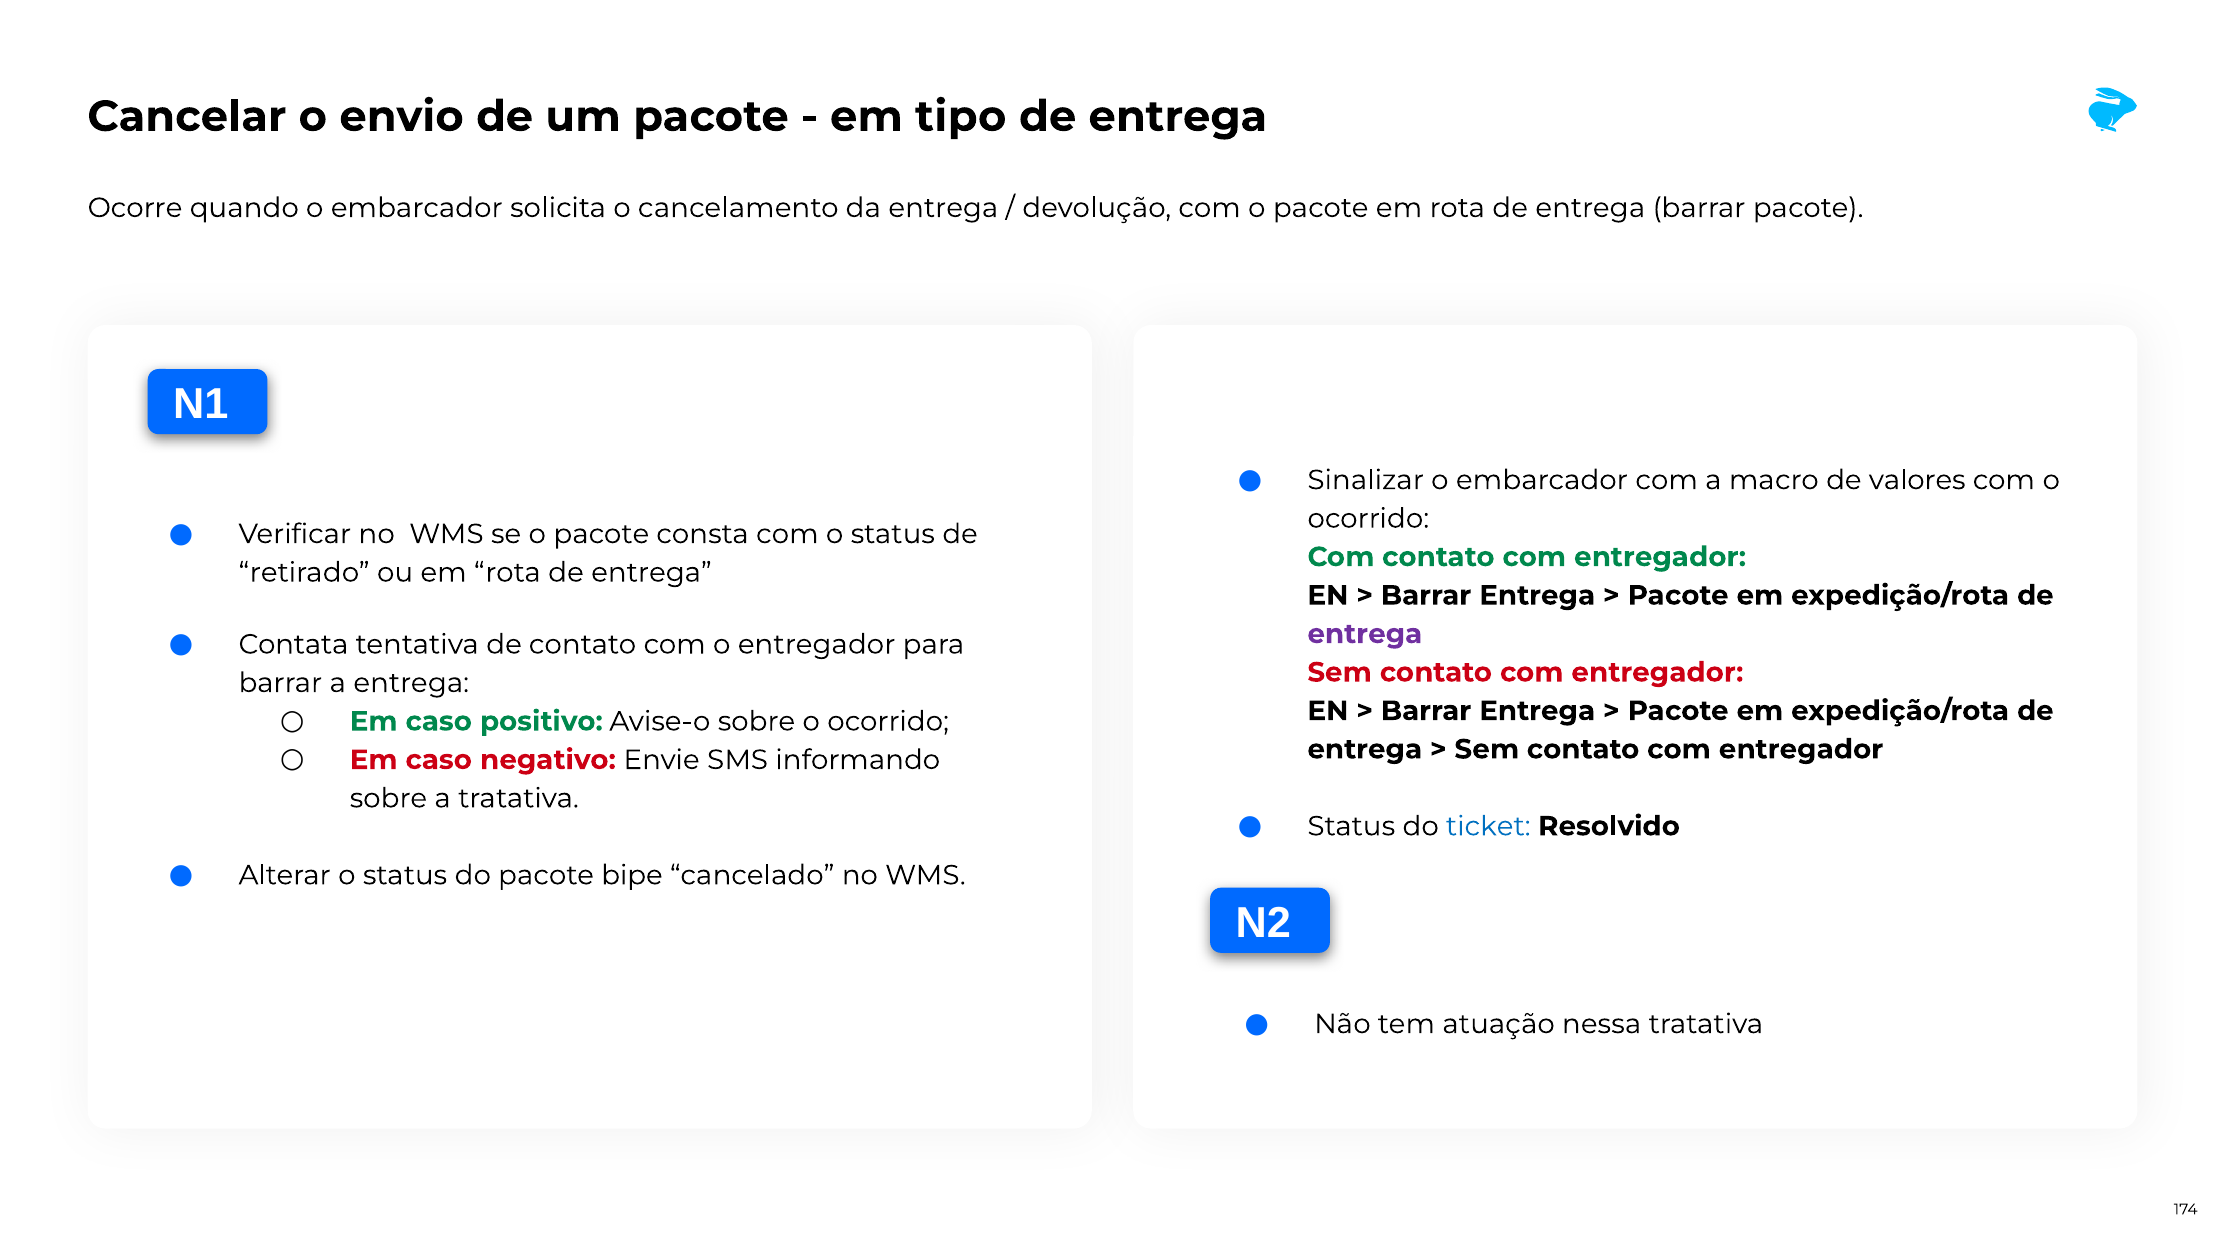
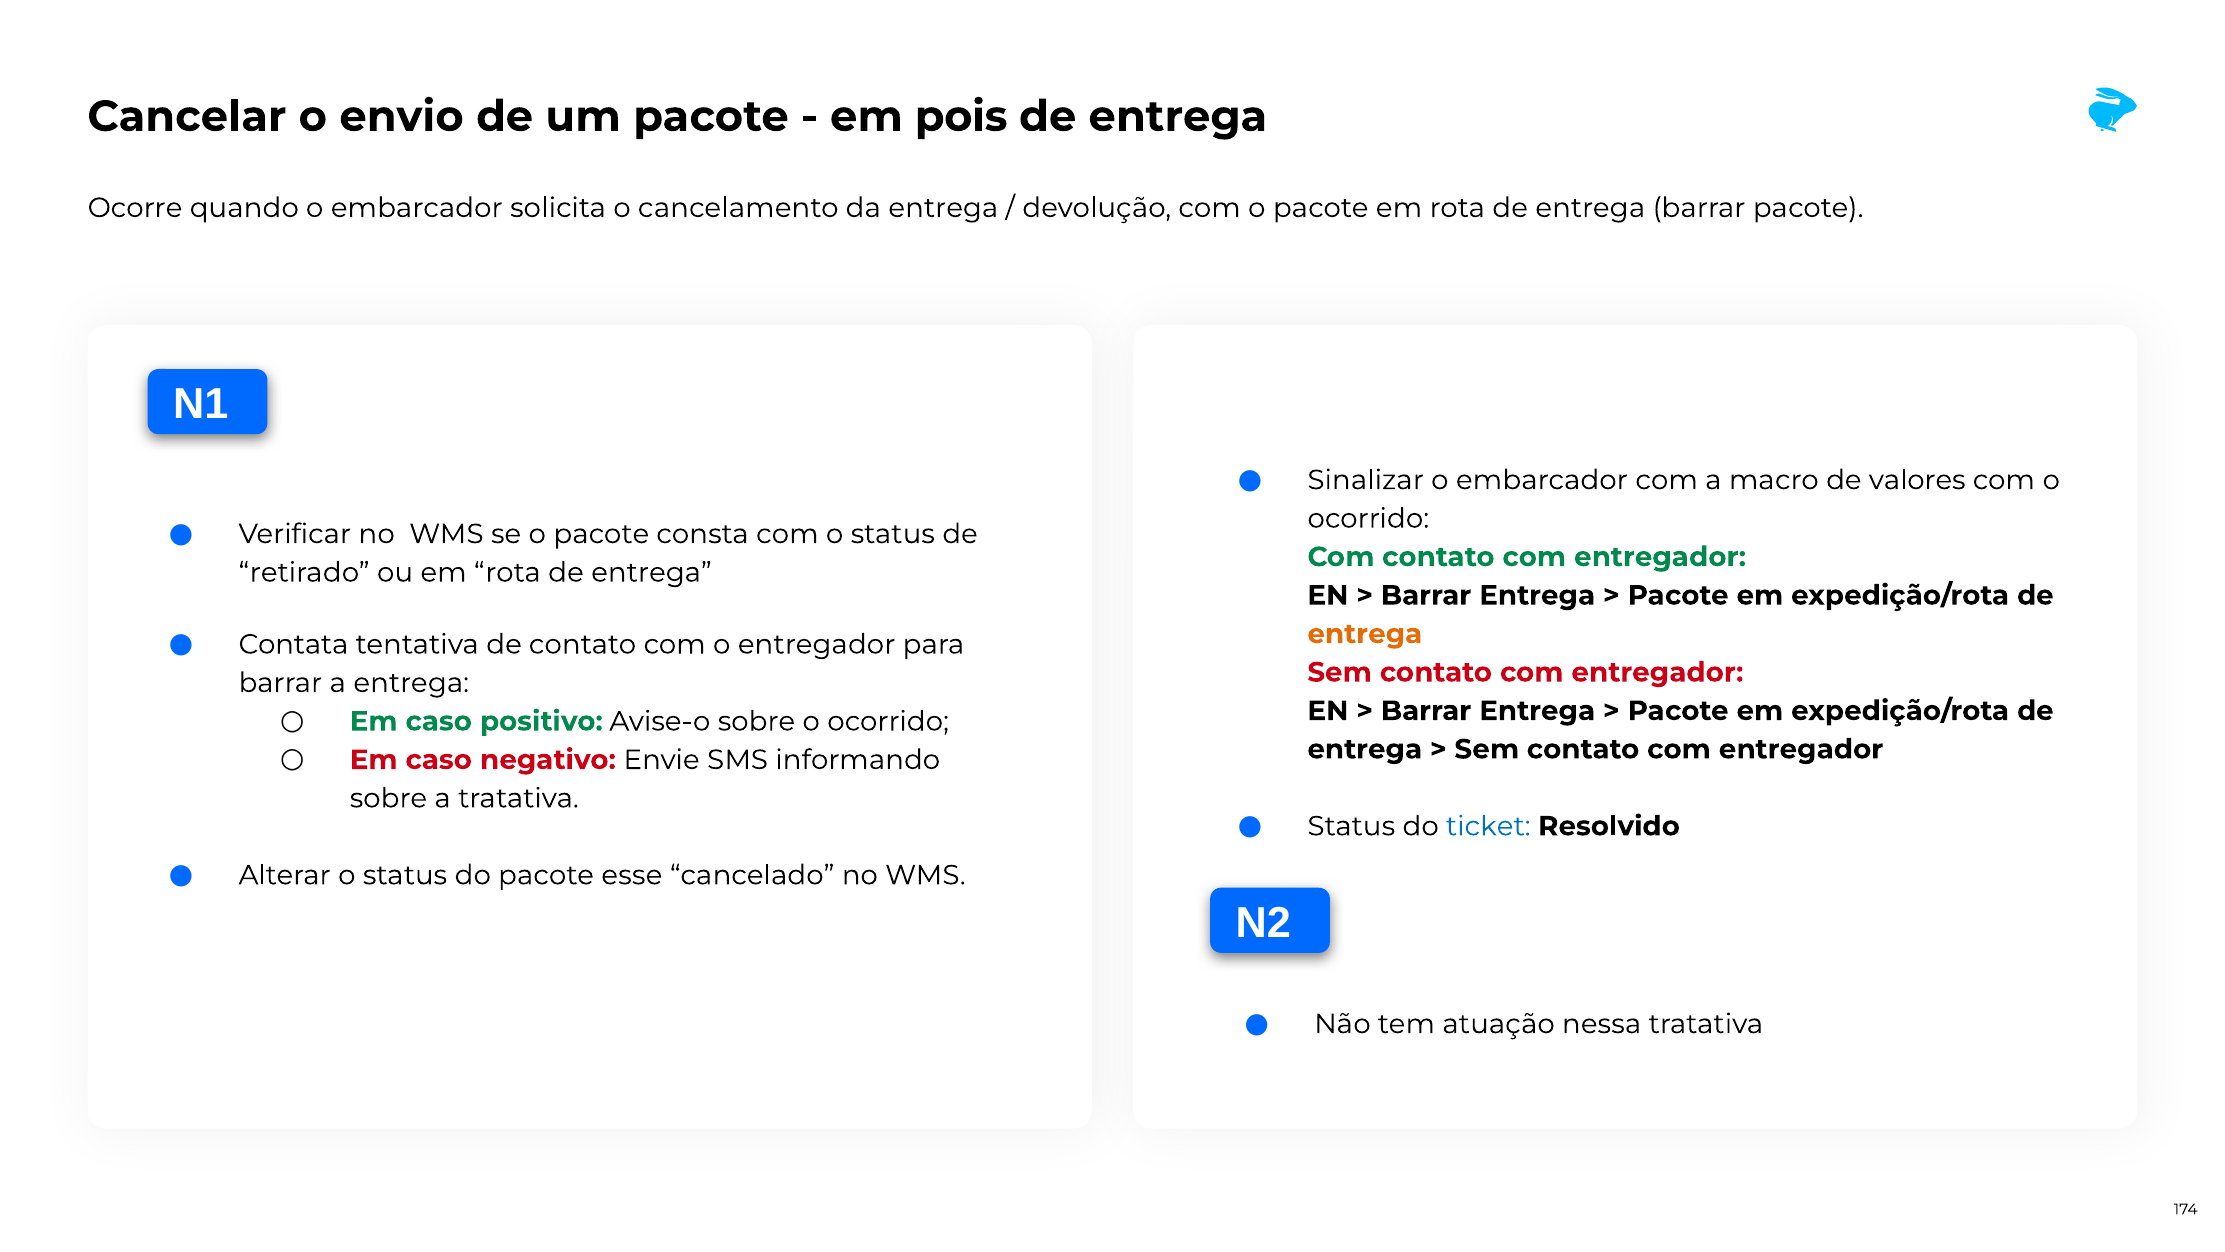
tipo: tipo -> pois (961, 117)
entrega colour: purple -> orange (1365, 634)
bipe: bipe -> esse (632, 875)
